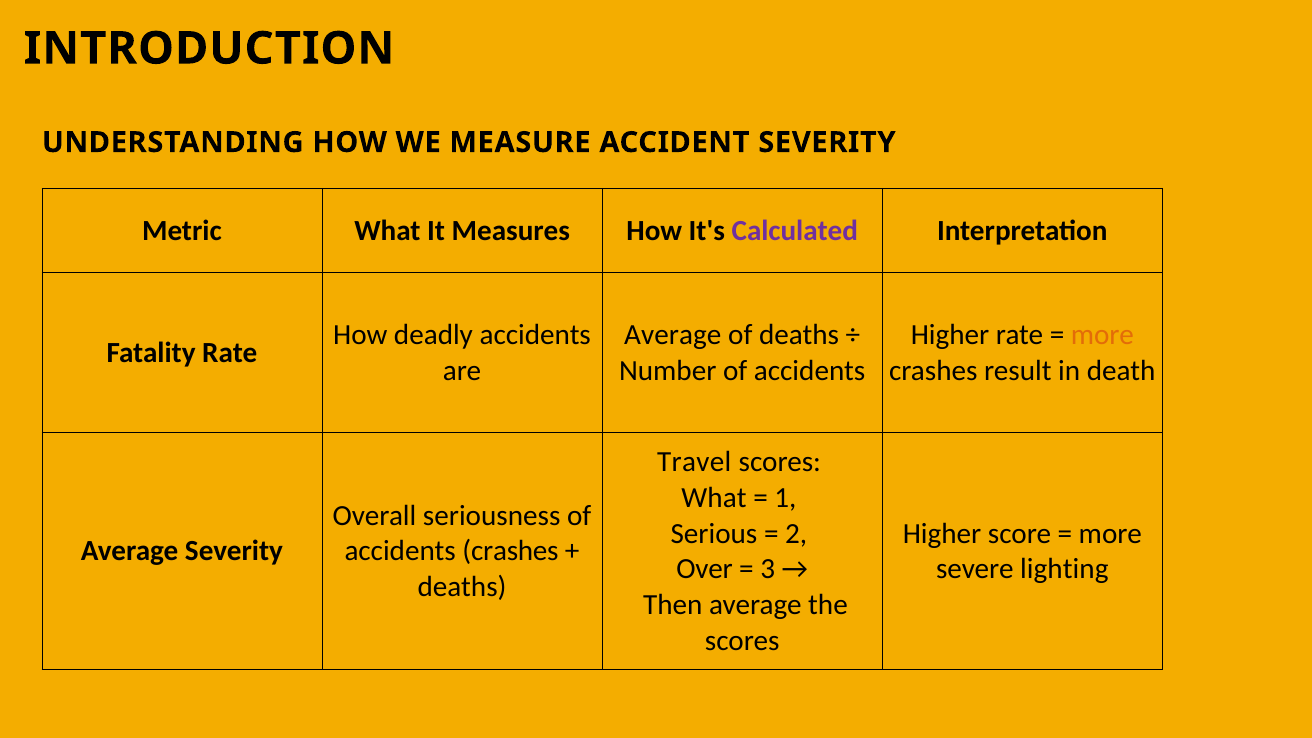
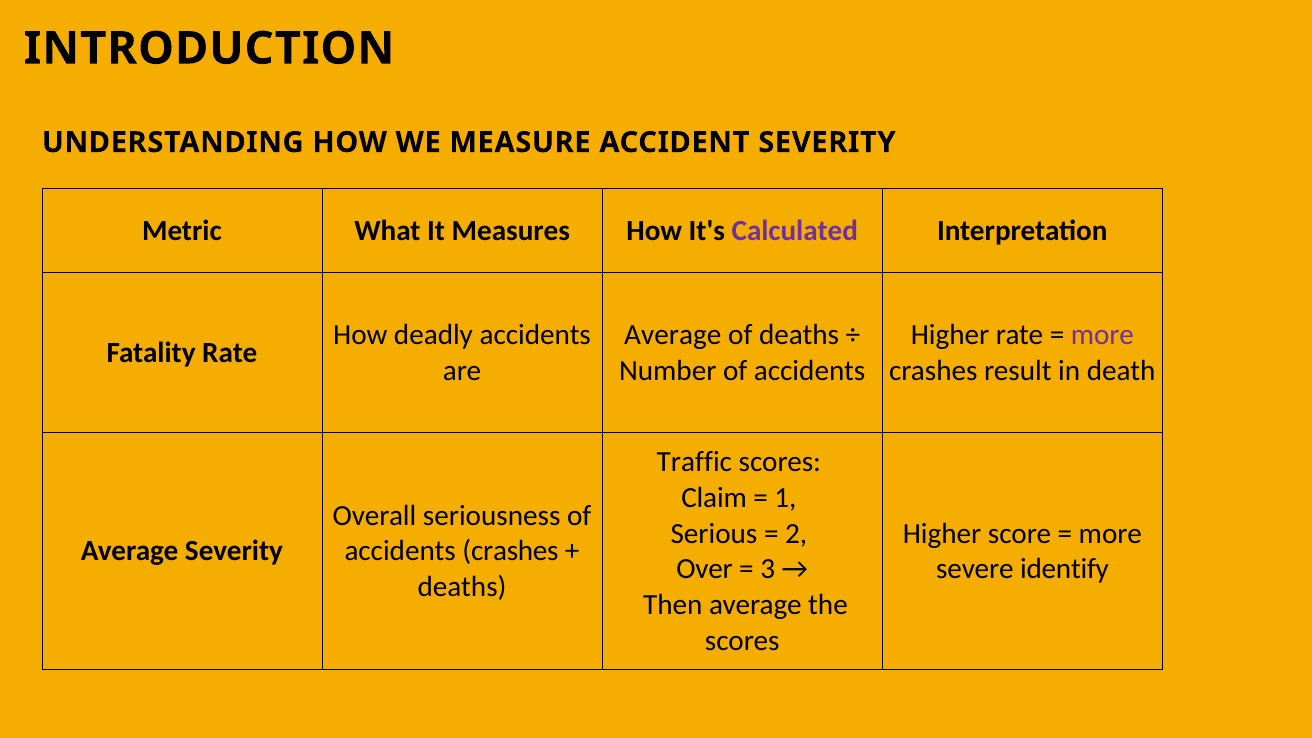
more colour: orange -> purple (1102, 335)
Travel: Travel -> Traffic (694, 462)
What: What -> Claim (714, 498)
lighting: lighting -> identify (1064, 569)
